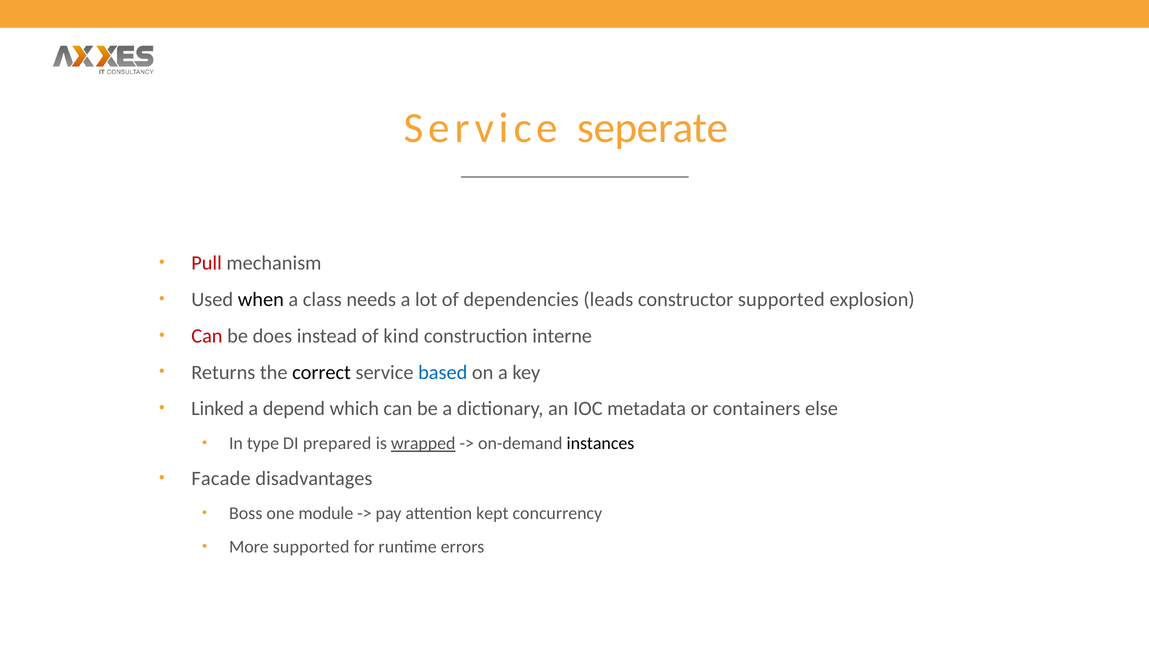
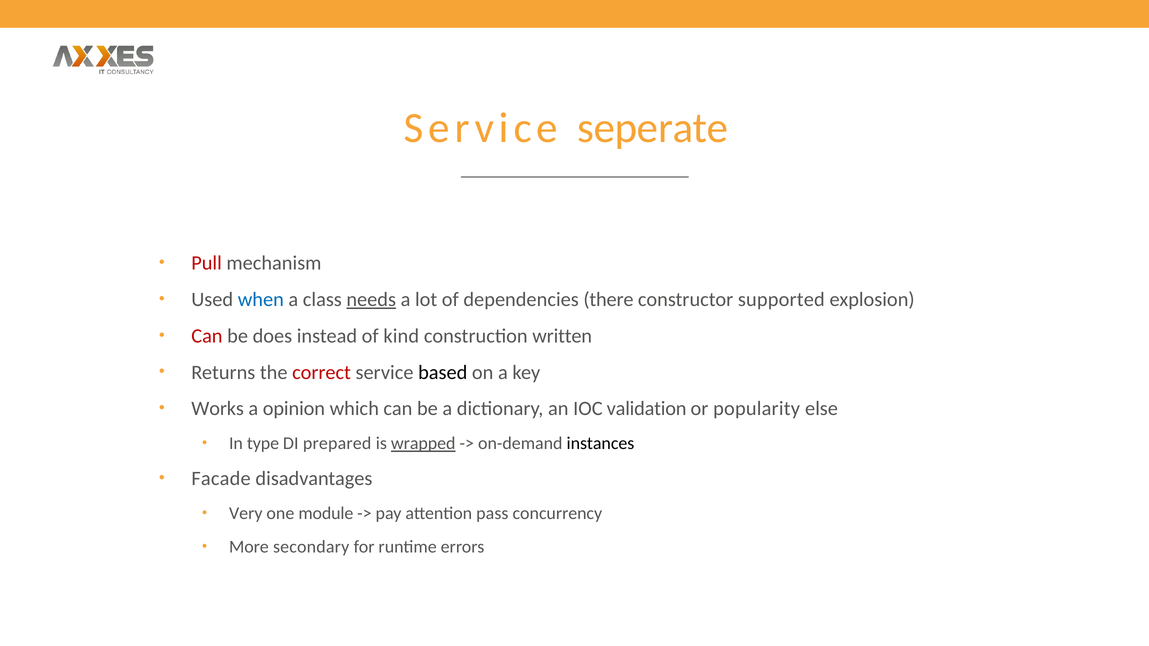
when colour: black -> blue (261, 300)
needs underline: none -> present (371, 300)
leads: leads -> there (609, 300)
interne: interne -> written (562, 336)
correct colour: black -> red (322, 373)
based colour: blue -> black (443, 373)
Linked: Linked -> Works (218, 409)
depend: depend -> opinion (294, 409)
metadata: metadata -> validation (647, 409)
containers: containers -> popularity (757, 409)
Boss: Boss -> Very (246, 514)
kept: kept -> pass (492, 514)
More supported: supported -> secondary (311, 547)
